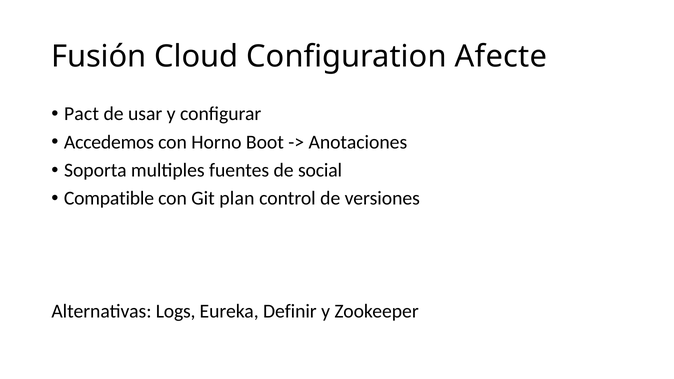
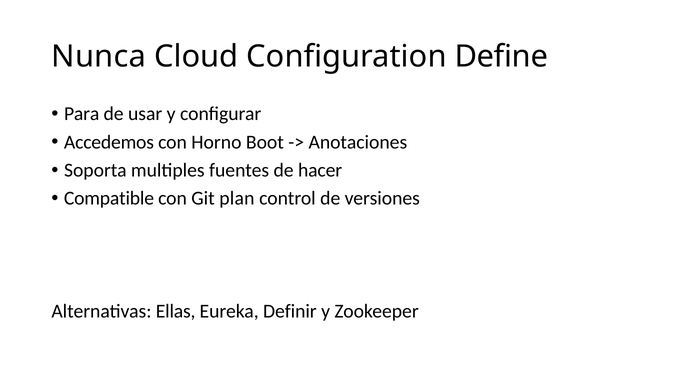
Fusión: Fusión -> Nunca (99, 57)
Afecte: Afecte -> Define (501, 57)
Pact: Pact -> Para (82, 114)
social: social -> hacer (320, 170)
Logs: Logs -> Ellas (176, 311)
